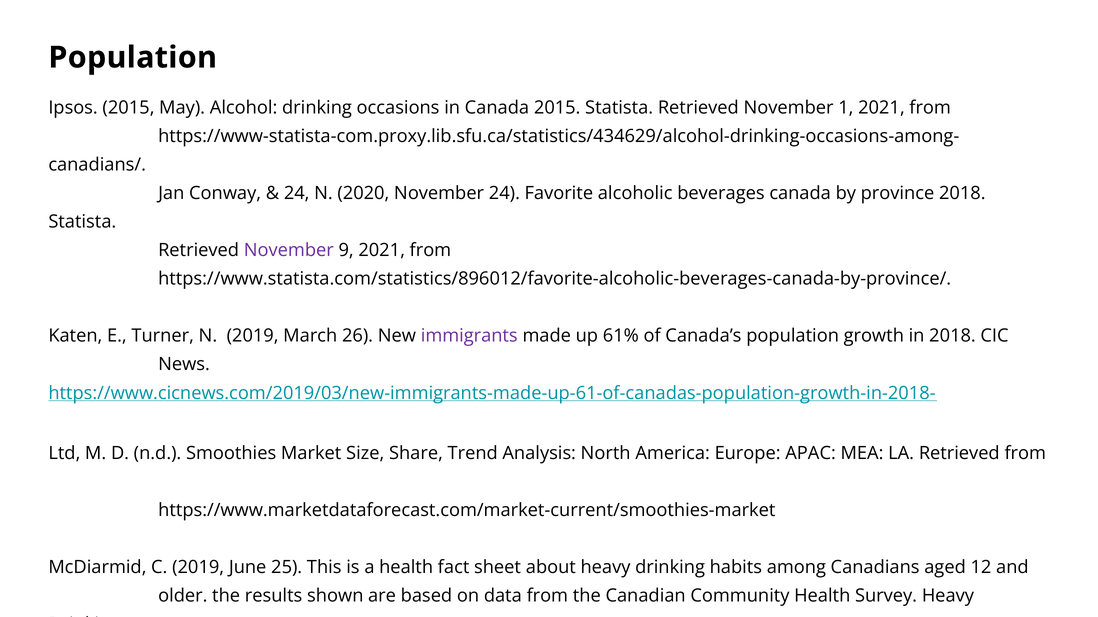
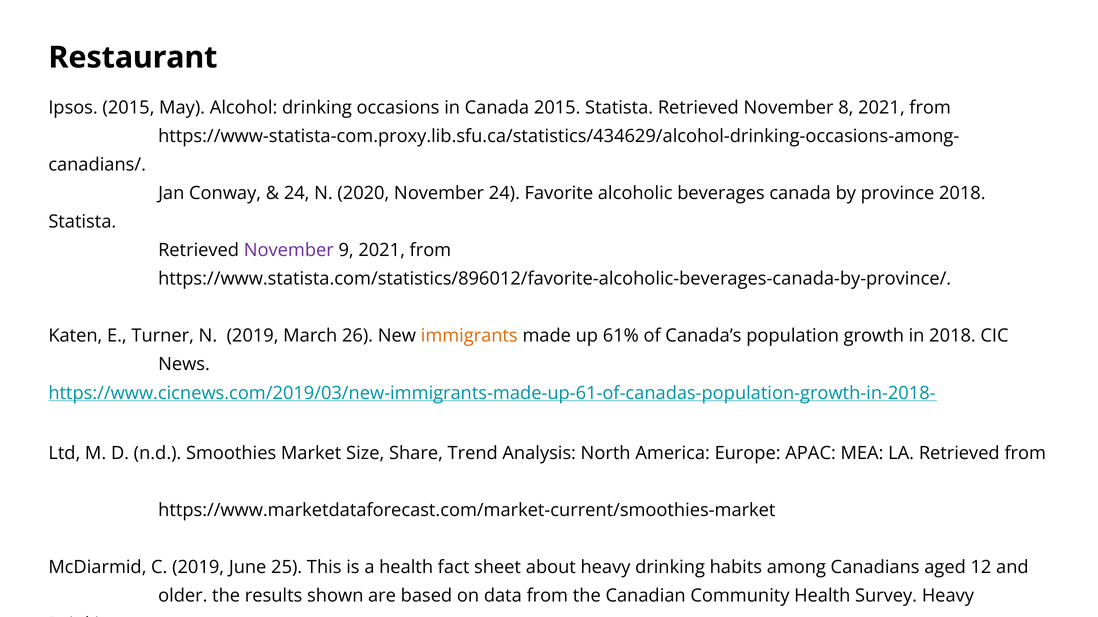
Population: Population -> Restaurant (133, 58)
1: 1 -> 8 (846, 108)
immigrants colour: purple -> orange (469, 336)
